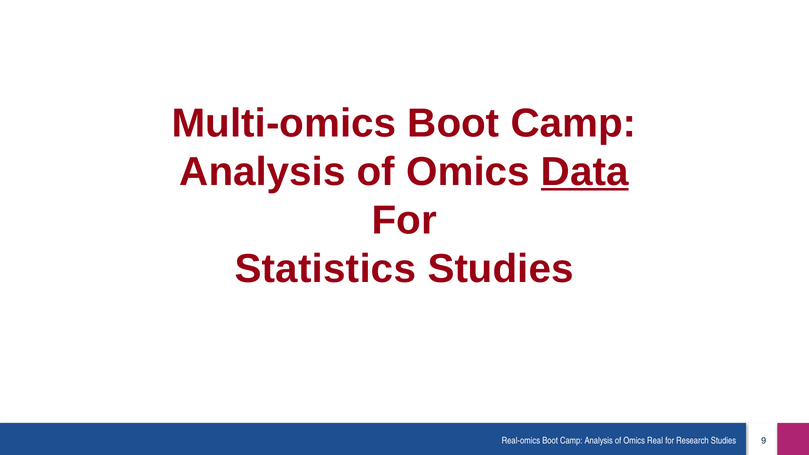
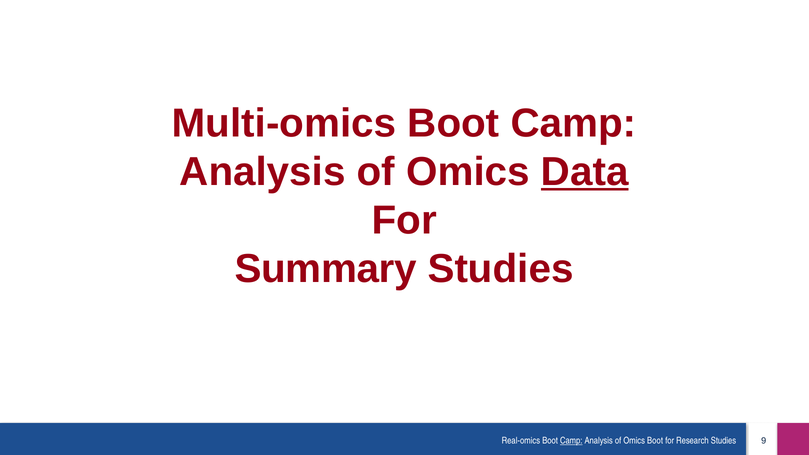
Statistics: Statistics -> Summary (326, 269)
Camp underline: none -> present (571, 441)
Omics Real: Real -> Boot (655, 441)
